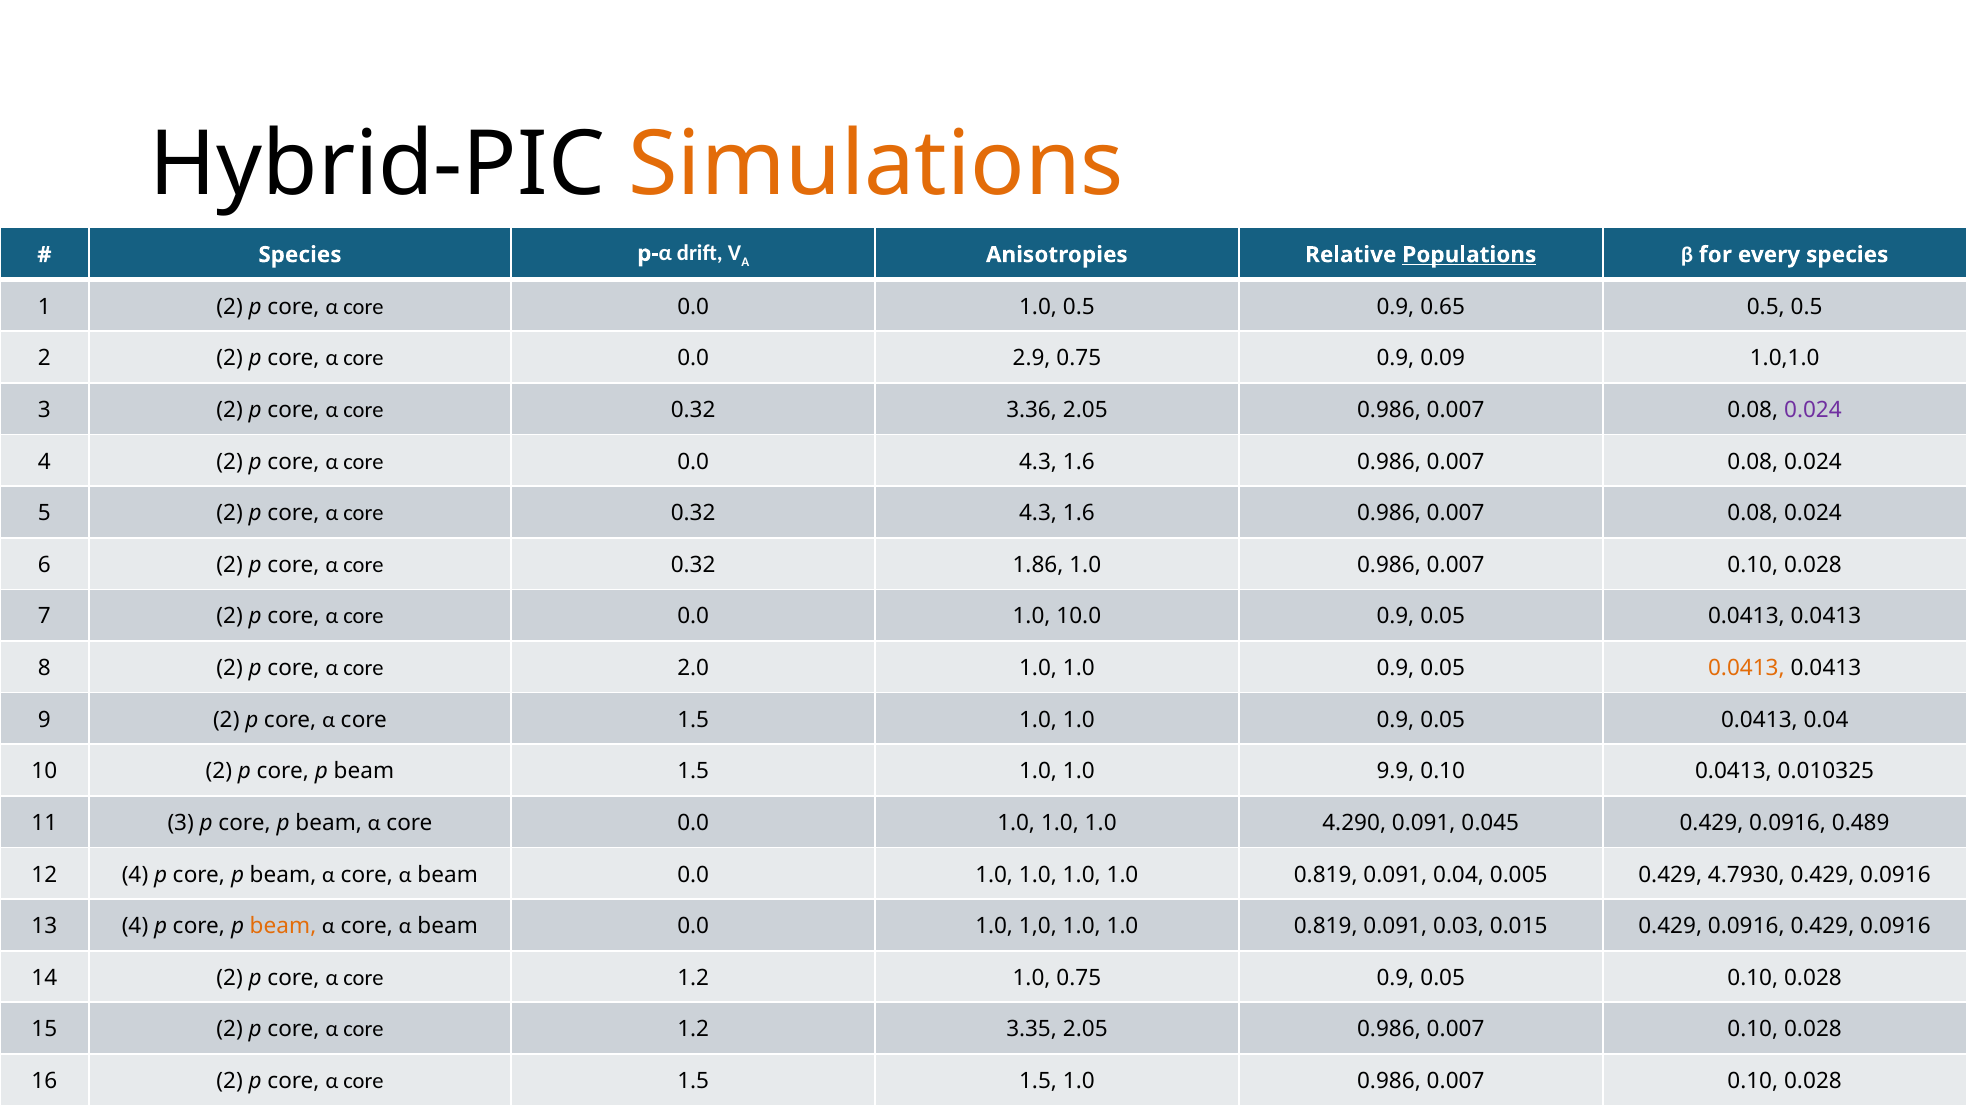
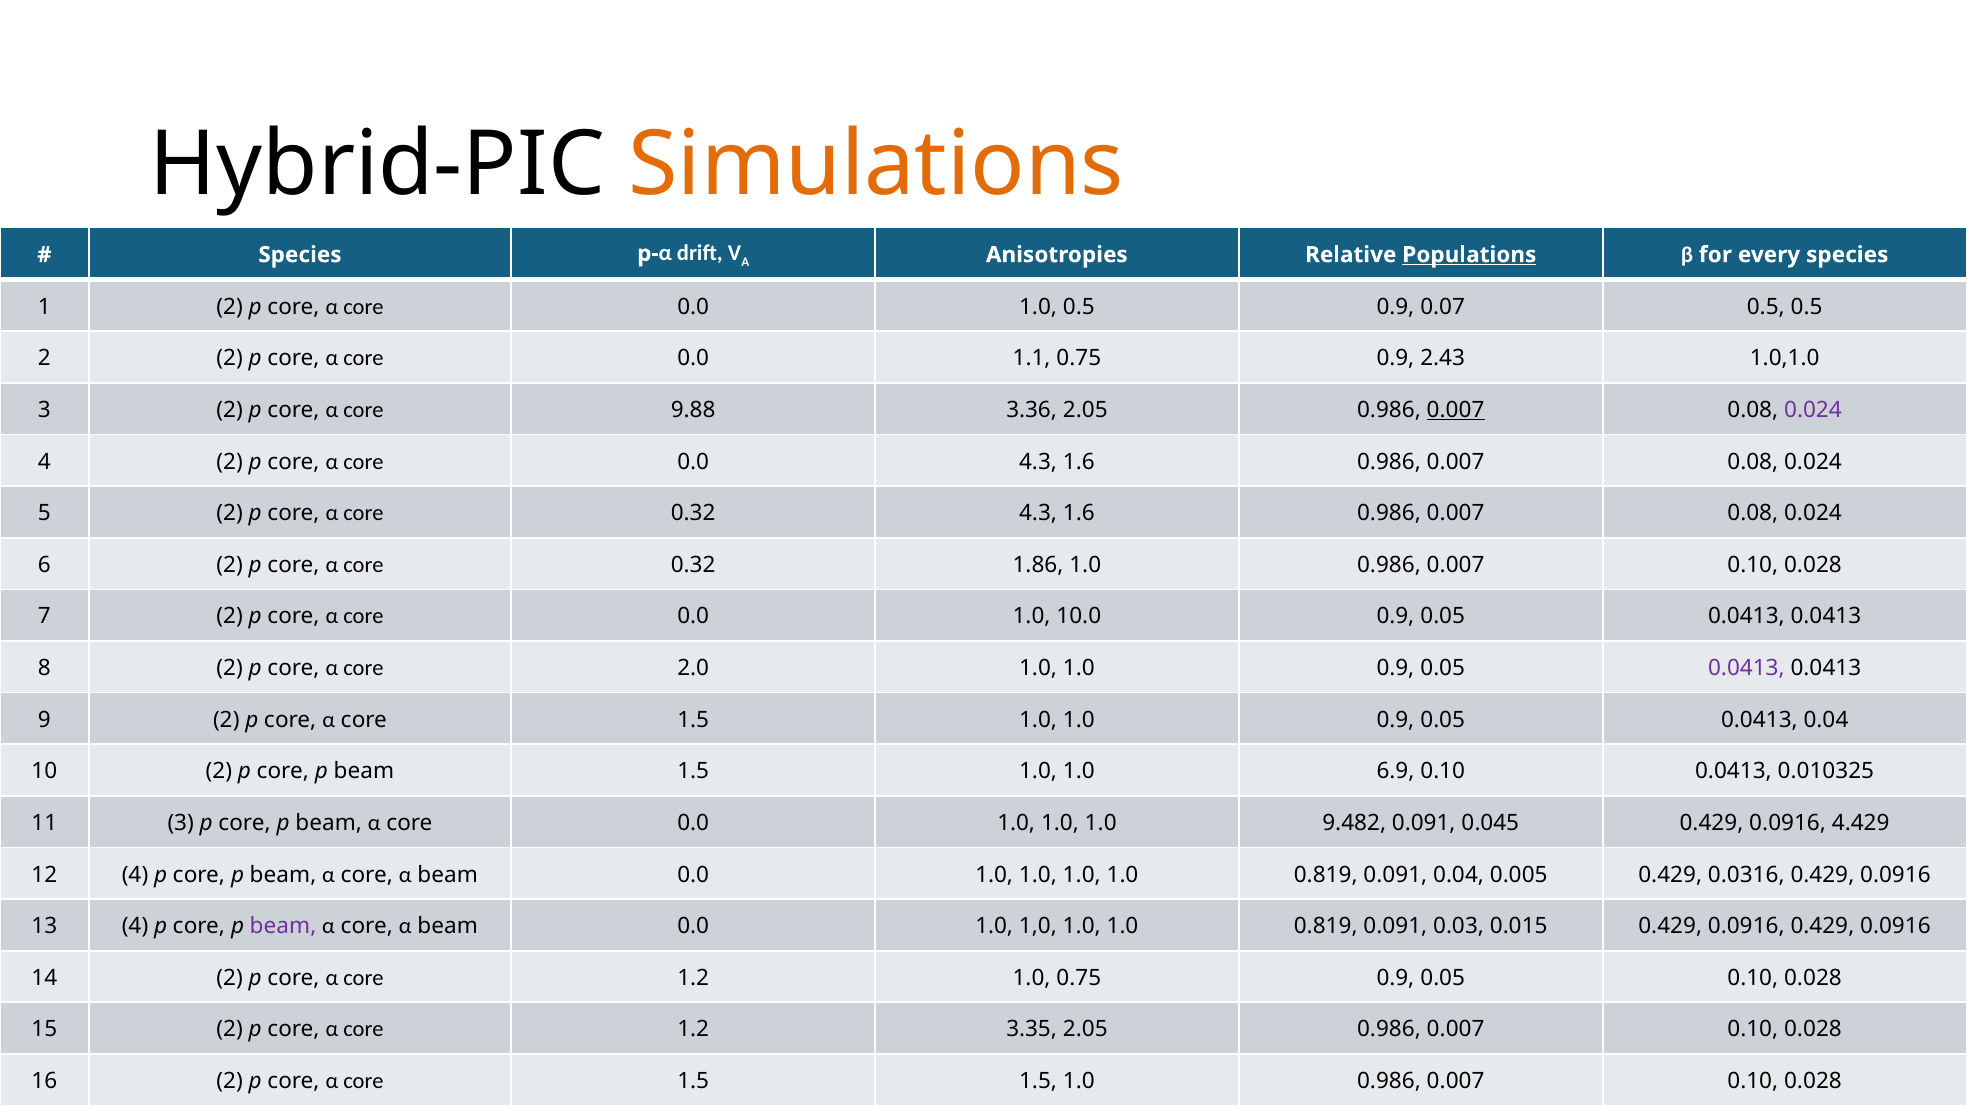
0.65: 0.65 -> 0.07 (1443, 307)
2.9: 2.9 -> 1.1 (1032, 359)
0.09: 0.09 -> 2.43 (1443, 359)
0.32: 0.32 -> 9.88 (693, 410)
0.007 underline: none -> present (1456, 410)
0.0413 colour: orange -> purple (1746, 668)
9.9: 9.9 -> 6.9 (1395, 772)
4.290: 4.290 -> 9.482 (1354, 823)
0.489: 0.489 -> 4.429 (1861, 823)
4.7930: 4.7930 -> 0.0316 (1746, 875)
beam colour: orange -> purple (283, 927)
